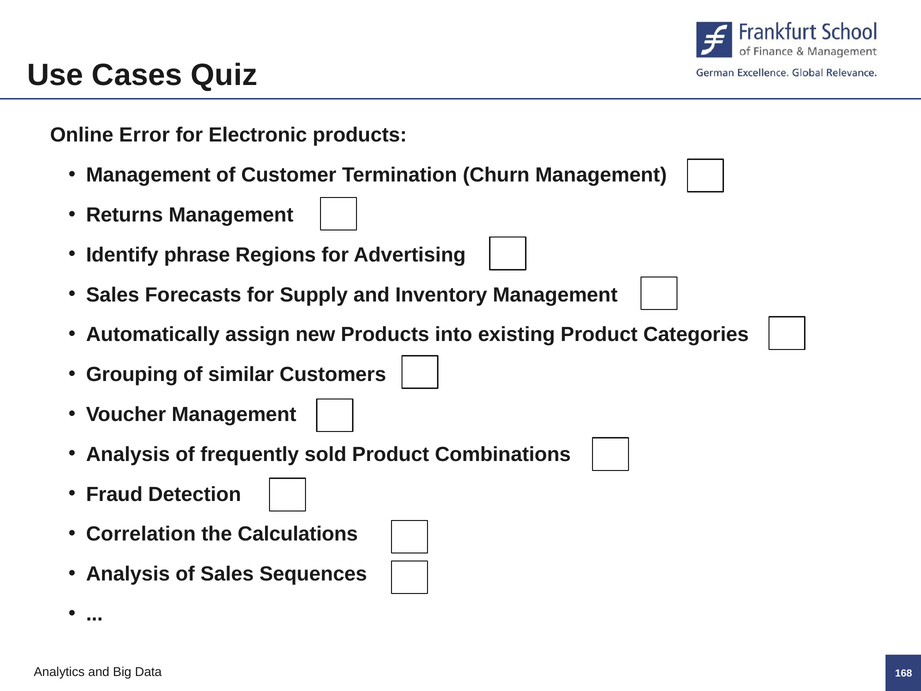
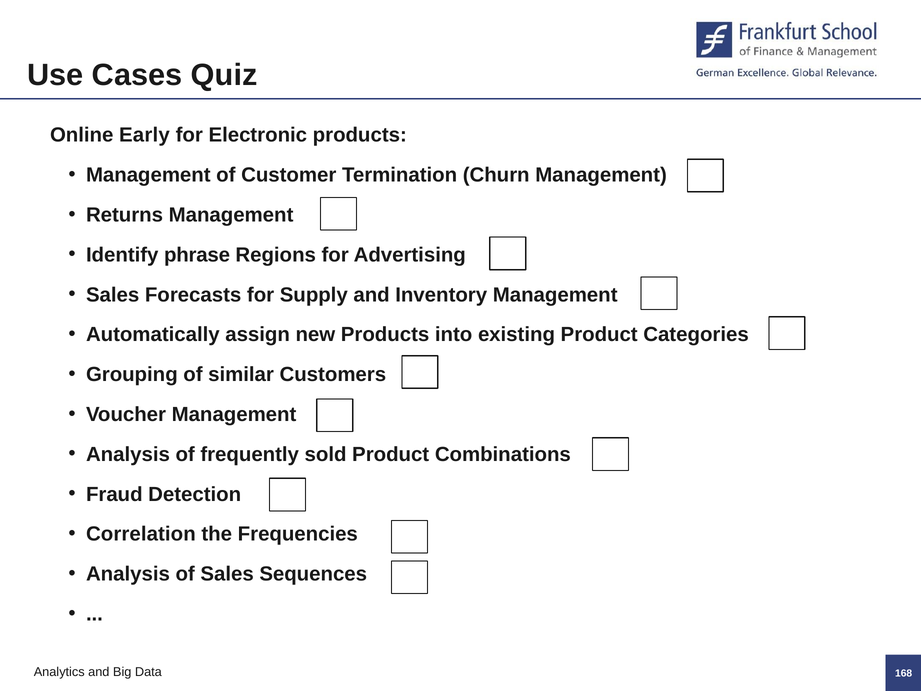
Error: Error -> Early (144, 135)
Calculations: Calculations -> Frequencies (298, 534)
